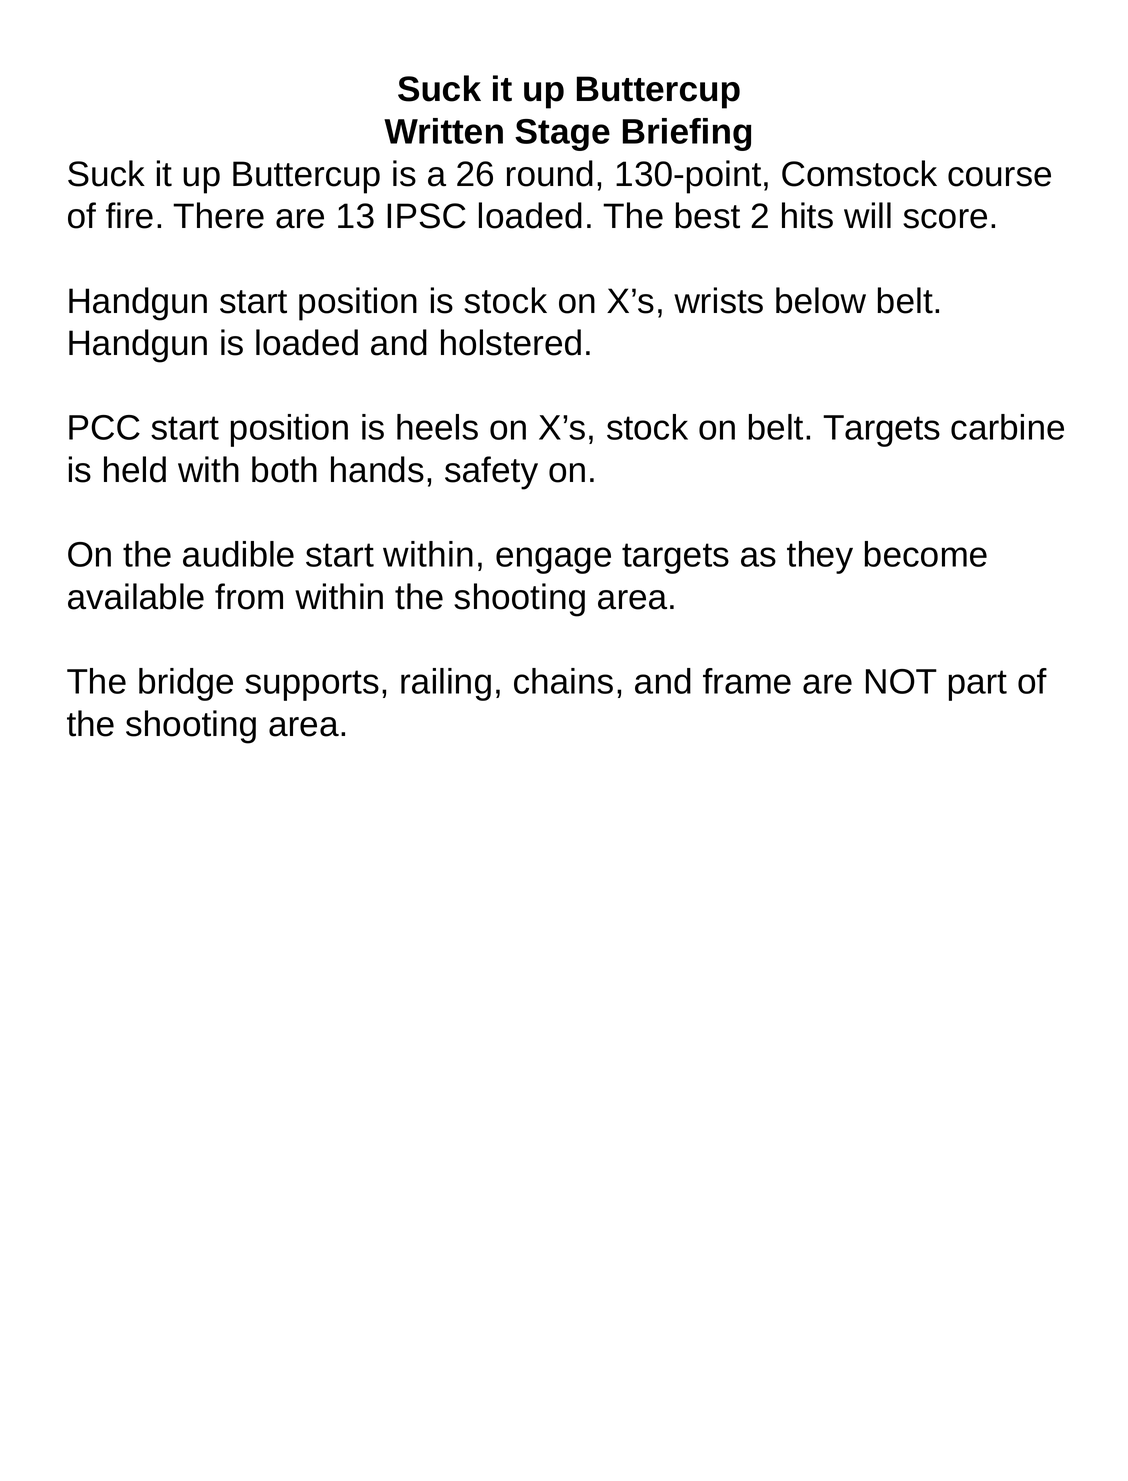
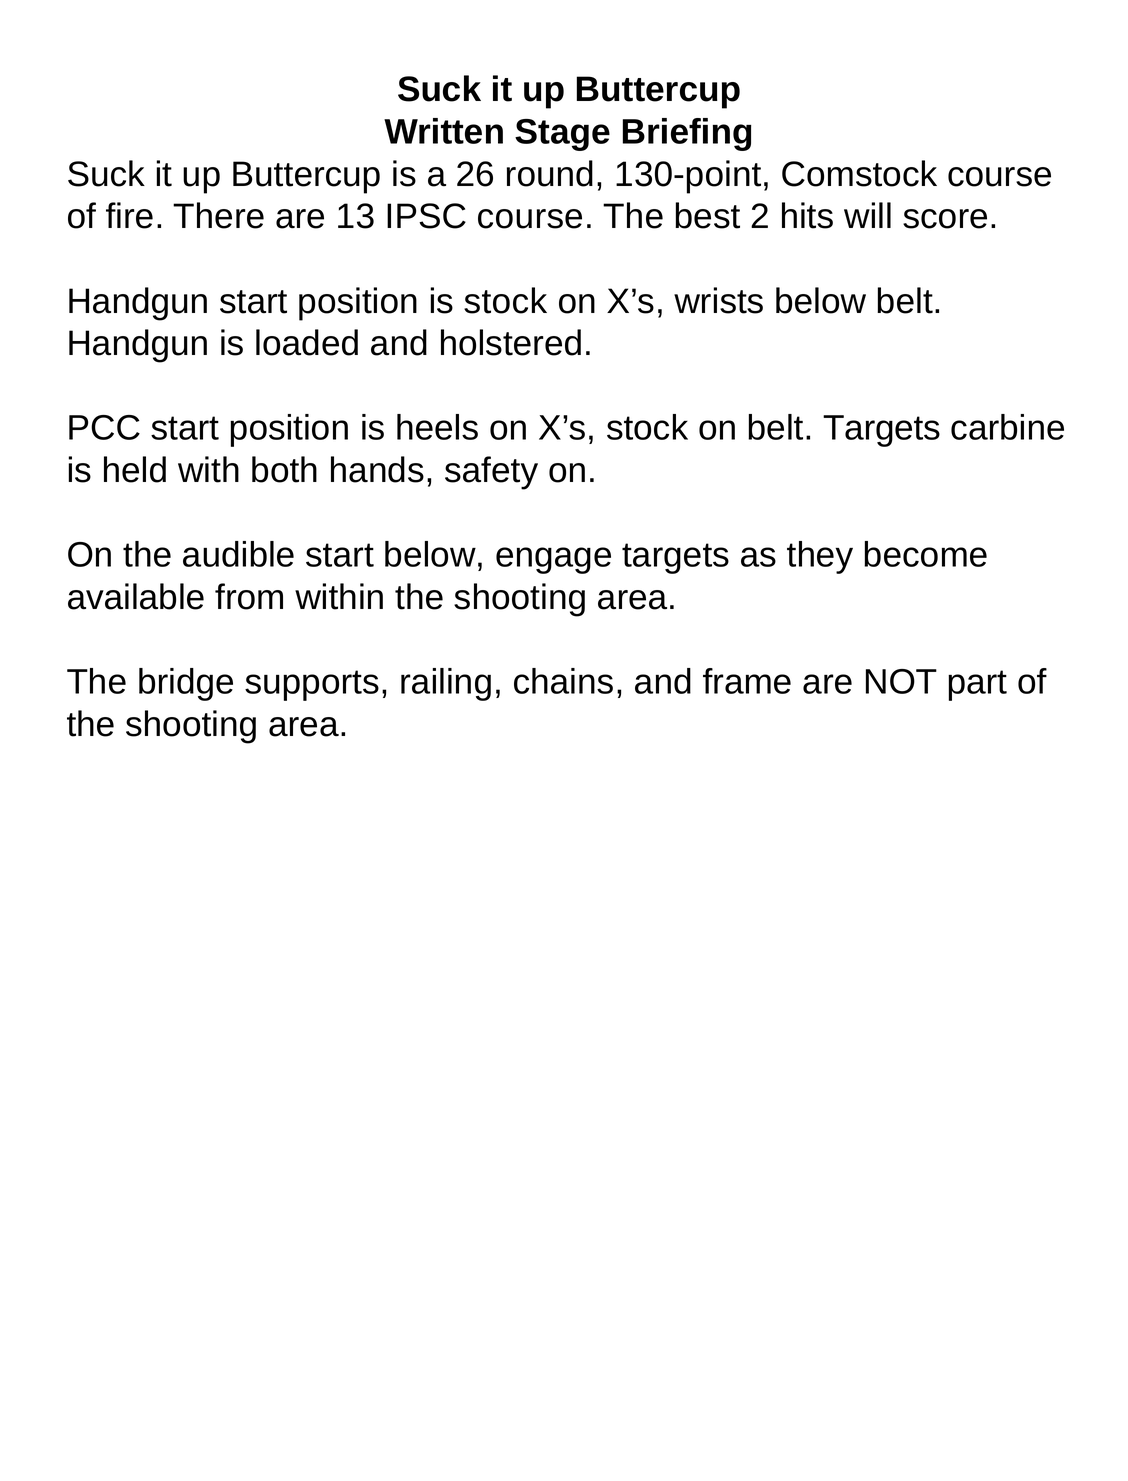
IPSC loaded: loaded -> course (535, 217)
start within: within -> below (434, 555)
